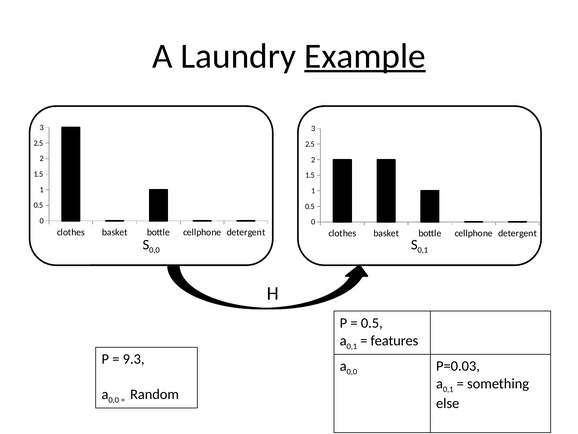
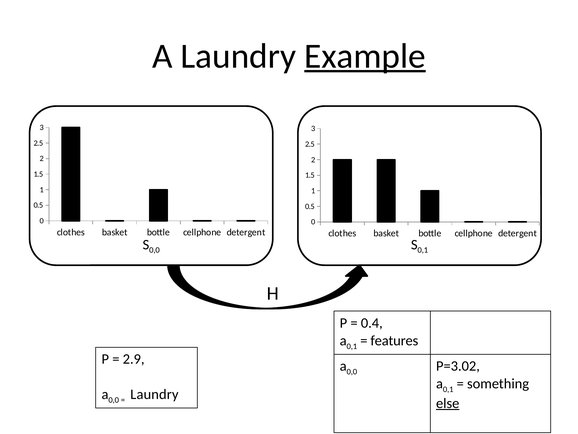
0.5: 0.5 -> 0.4 (372, 323)
9.3: 9.3 -> 2.9 (134, 359)
P=0.03: P=0.03 -> P=3.02 (458, 366)
Random: Random -> Laundry (154, 394)
else underline: none -> present (448, 403)
